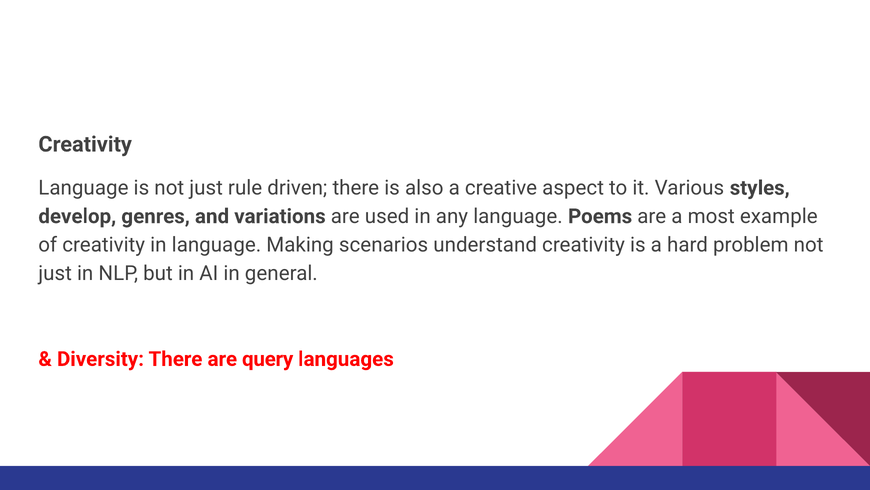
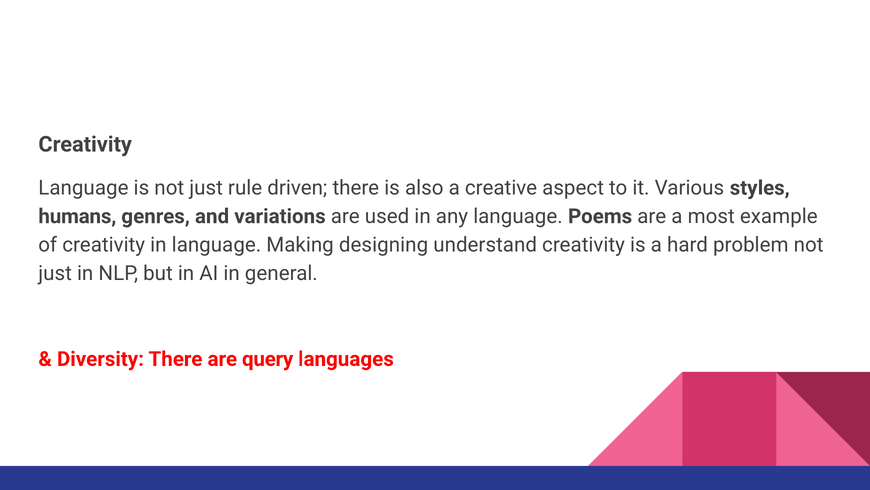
develop: develop -> humans (77, 216)
scenarios: scenarios -> designing (384, 244)
